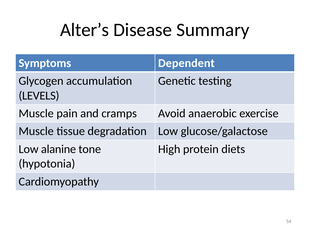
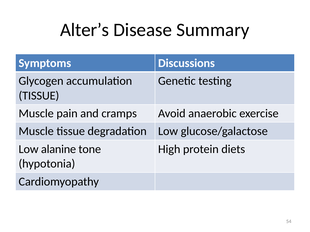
Dependent: Dependent -> Discussions (186, 63)
LEVELS: LEVELS -> TISSUE (39, 96)
